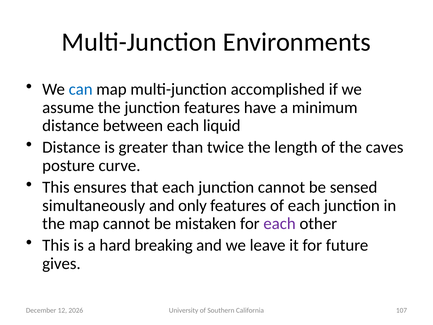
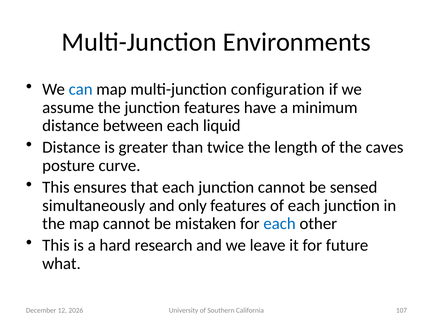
accomplished: accomplished -> configuration (278, 89)
each colour: purple -> blue (280, 223)
breaking: breaking -> research (164, 245)
gives: gives -> what (61, 263)
